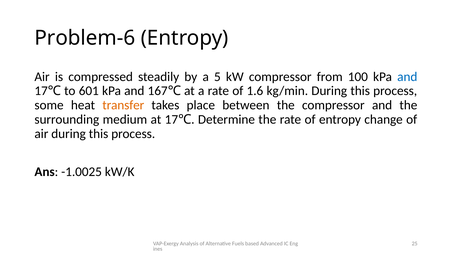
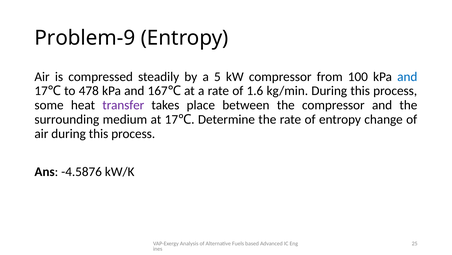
Problem-6: Problem-6 -> Problem-9 (85, 38)
601: 601 -> 478 (89, 91)
transfer colour: orange -> purple (123, 105)
-1.0025: -1.0025 -> -4.5876 (82, 171)
